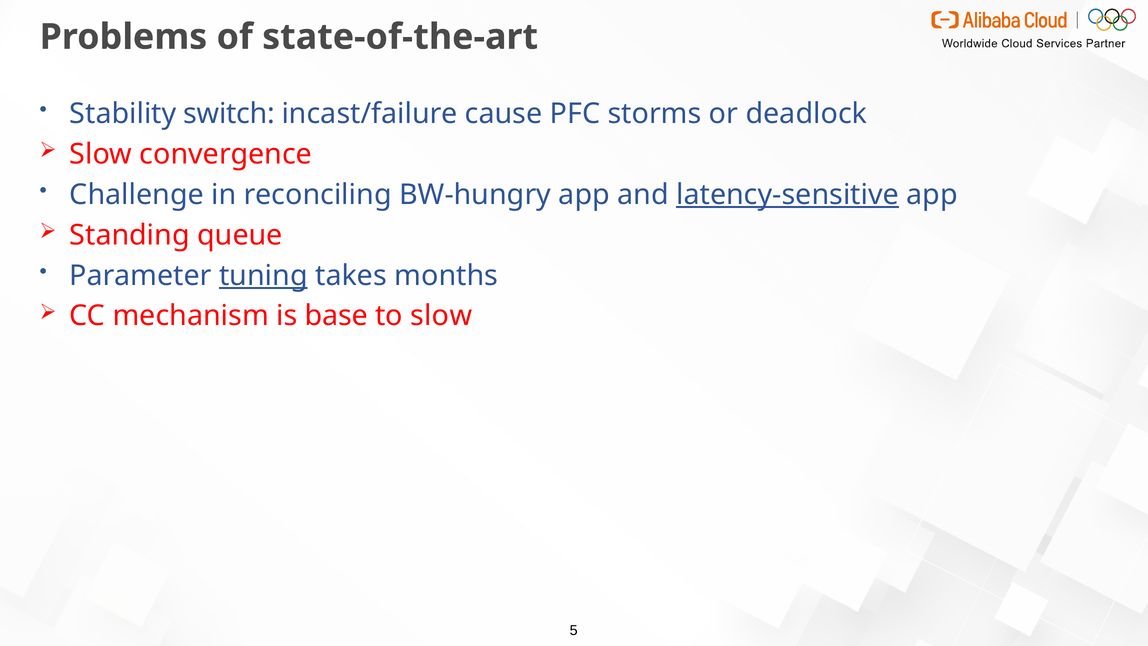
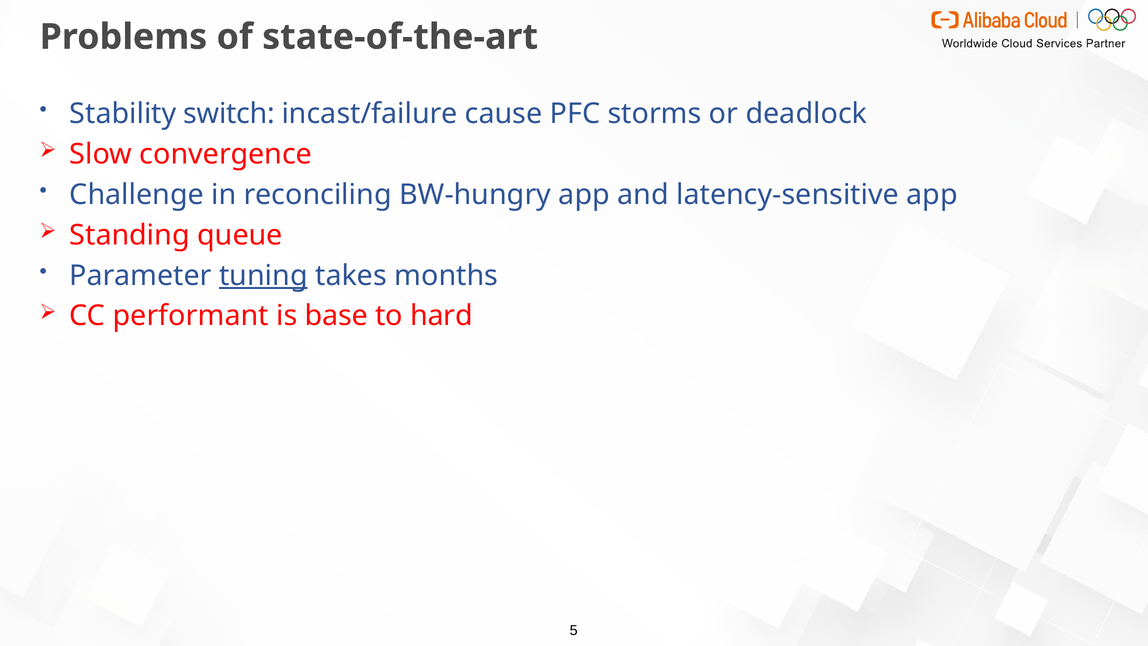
latency-sensitive underline: present -> none (788, 195)
mechanism: mechanism -> performant (191, 316)
to slow: slow -> hard (441, 316)
